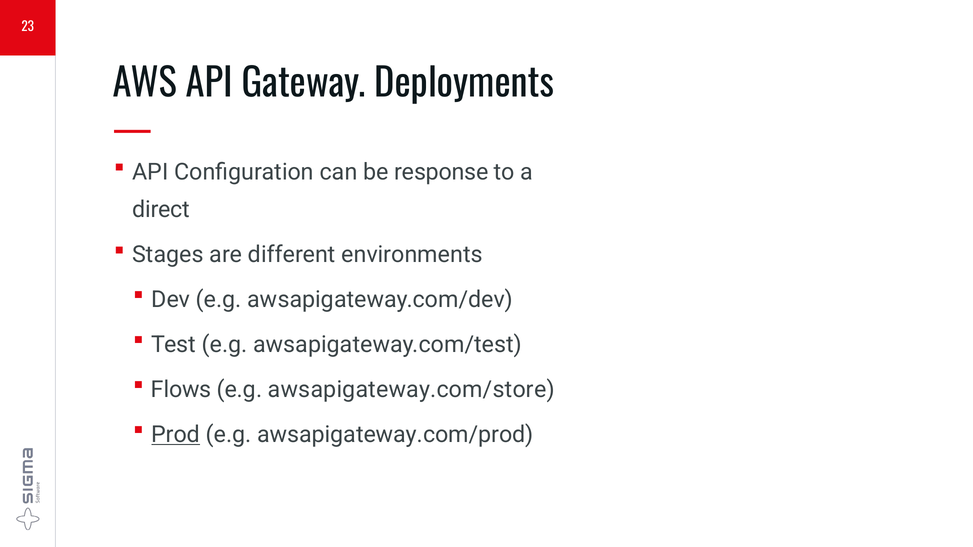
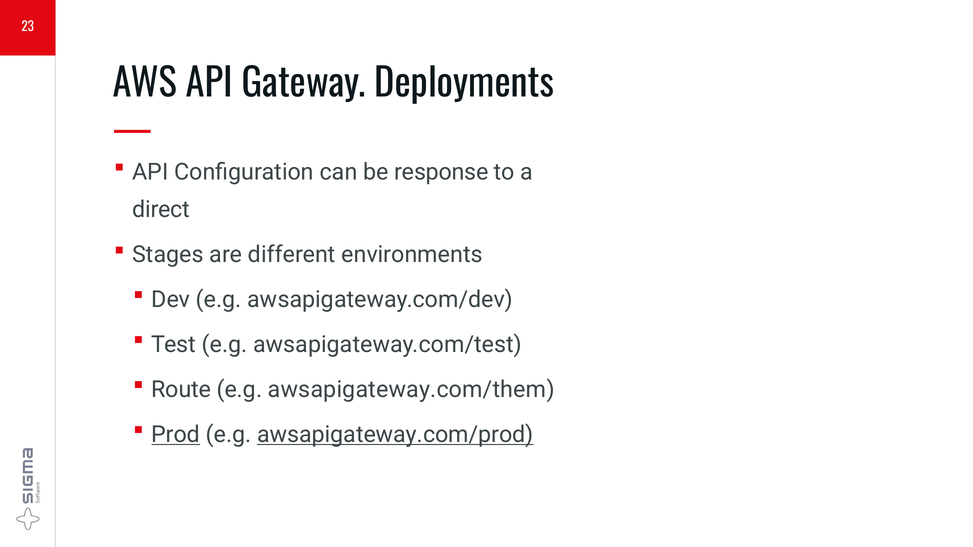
Flows: Flows -> Route (181, 390)
awsapigateway.com/store: awsapigateway.com/store -> awsapigateway.com/them (411, 390)
awsapigateway.com/prod underline: none -> present (395, 435)
